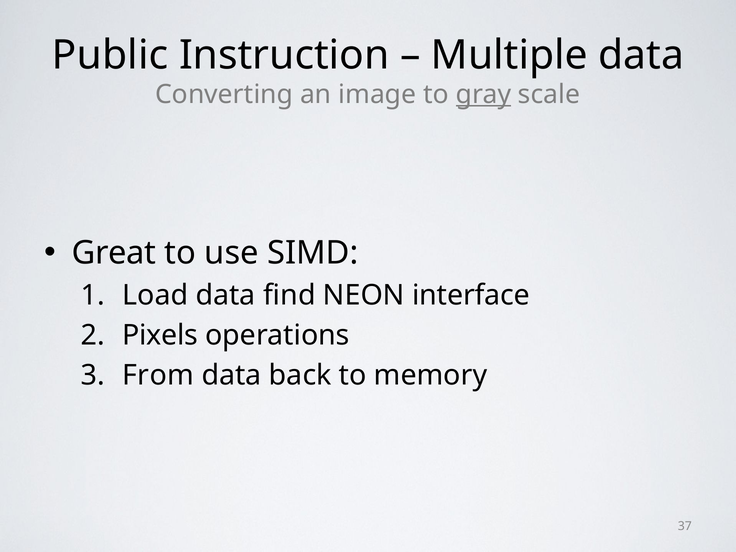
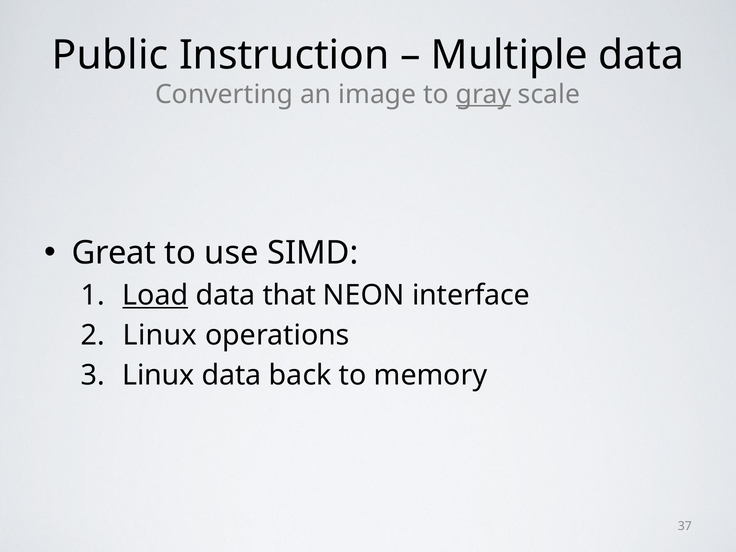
Load underline: none -> present (155, 295)
find: find -> that (289, 295)
Pixels: Pixels -> Linux (160, 335)
From: From -> Linux (158, 376)
